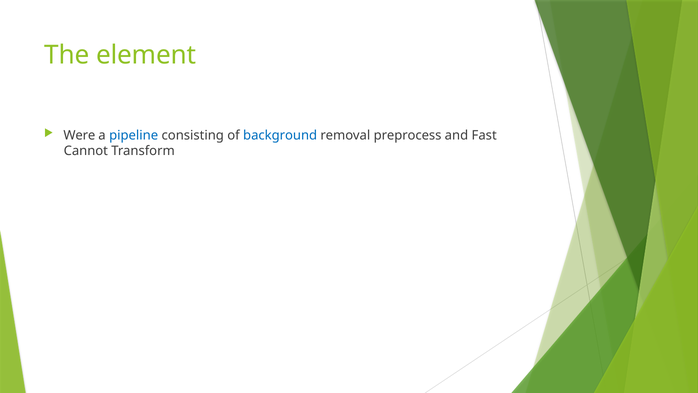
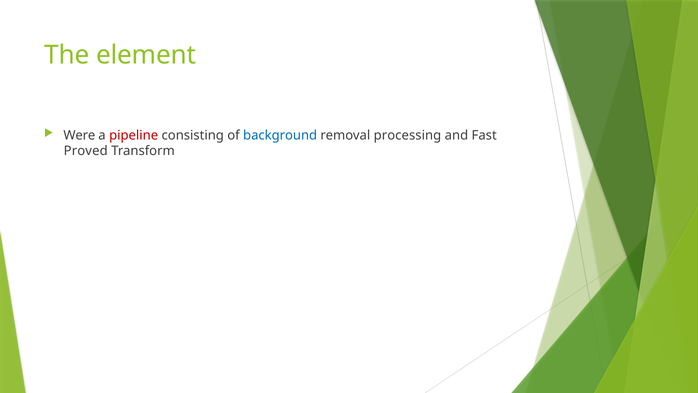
pipeline colour: blue -> red (134, 135)
preprocess: preprocess -> processing (407, 135)
Cannot: Cannot -> Proved (86, 151)
